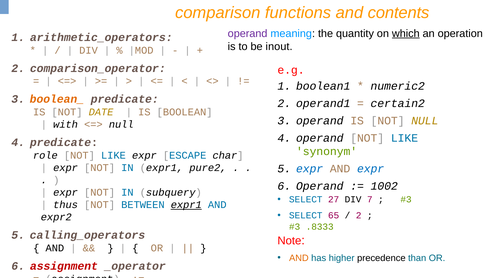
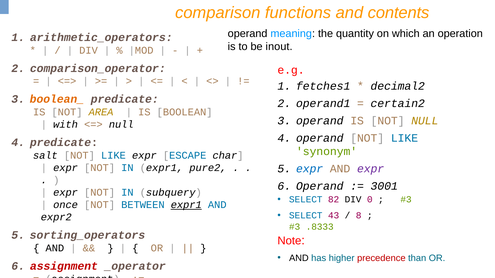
operand colour: purple -> black (248, 34)
which underline: present -> none (406, 34)
boolean1: boolean1 -> fetches1 (323, 86)
numeric2: numeric2 -> decimal2 (398, 86)
DATE: DATE -> AREA (101, 112)
role: role -> salt (45, 156)
expr colour: blue -> purple (371, 169)
1002: 1002 -> 3001 (384, 186)
27: 27 -> 82 (334, 200)
7: 7 -> 0 (370, 200)
thus: thus -> once (66, 205)
65: 65 -> 43 (334, 216)
2: 2 -> 8 (359, 216)
calling_operators: calling_operators -> sorting_operators (87, 236)
AND colour: orange -> black (299, 258)
precedence colour: black -> red (381, 258)
